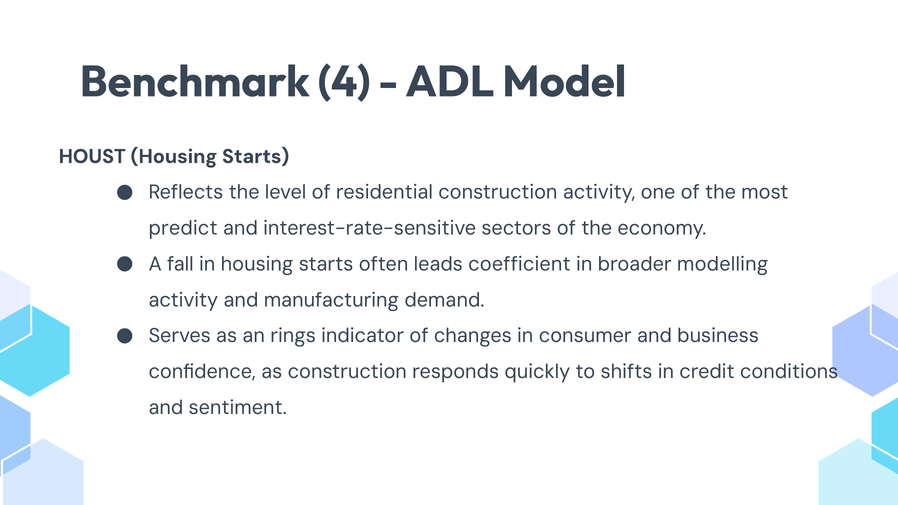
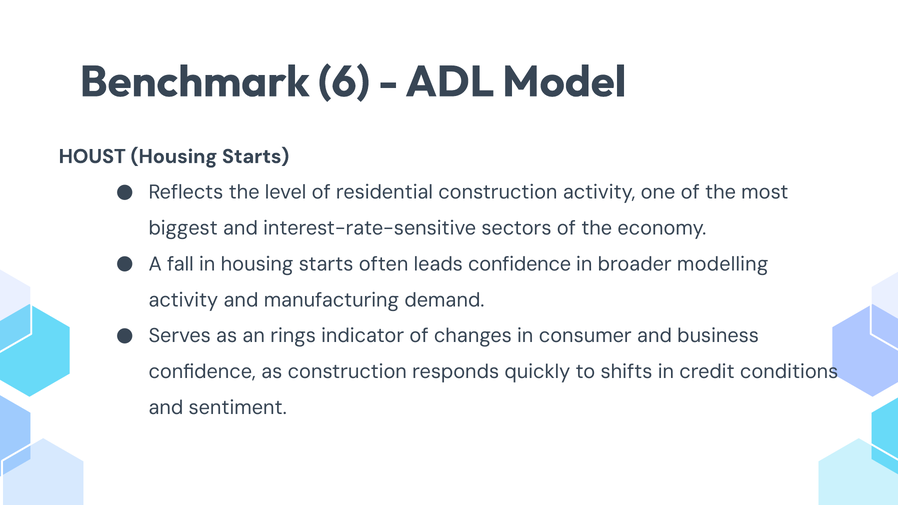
4: 4 -> 6 (344, 82)
predict: predict -> biggest (183, 228)
leads coefficient: coefficient -> confidence (520, 264)
